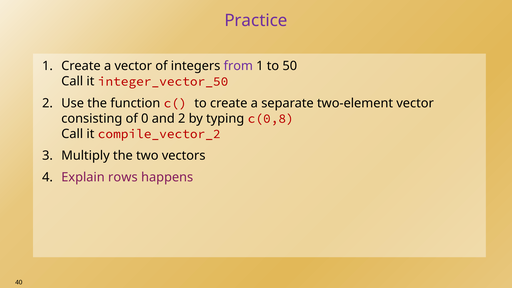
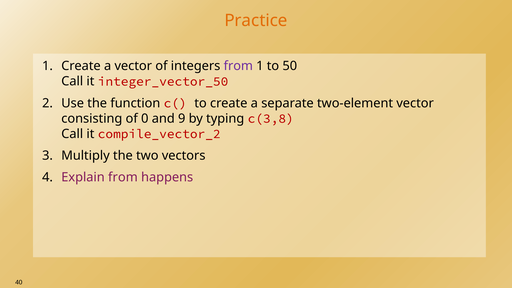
Practice colour: purple -> orange (256, 20)
and 2: 2 -> 9 (182, 118)
c(0,8: c(0,8 -> c(3,8 (271, 118)
Explain rows: rows -> from (123, 177)
